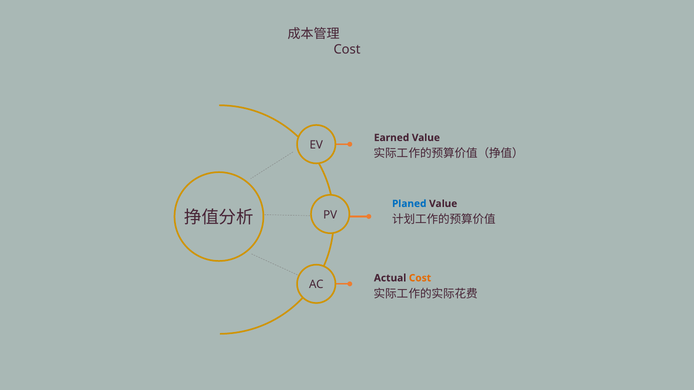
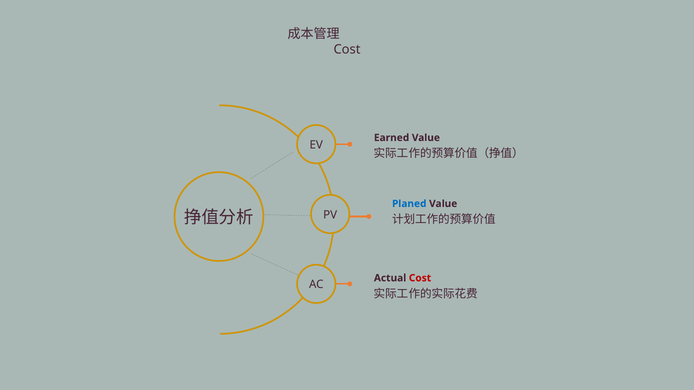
Cost colour: orange -> red (420, 278)
